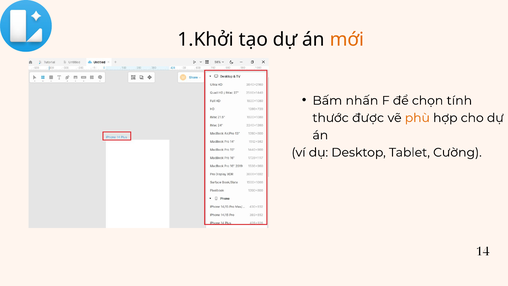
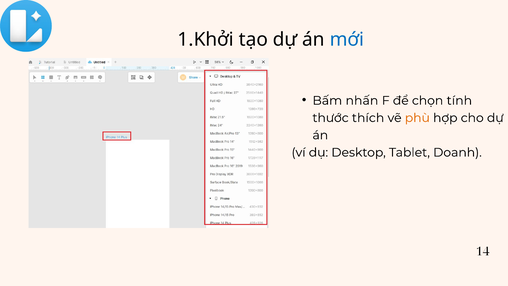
mới colour: orange -> blue (347, 40)
được: được -> thích (368, 118)
Cường: Cường -> Doanh (457, 152)
